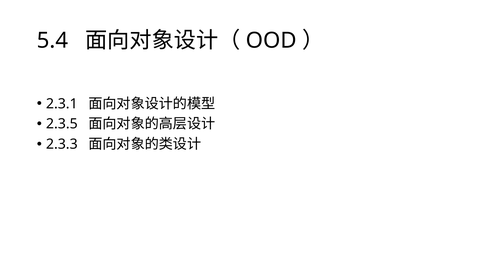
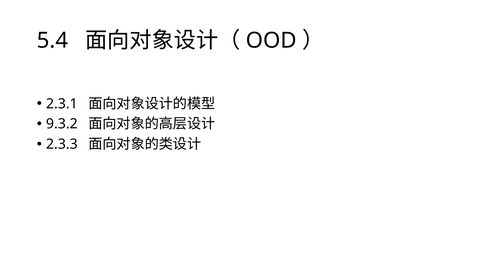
2.3.5: 2.3.5 -> 9.3.2 (62, 124)
